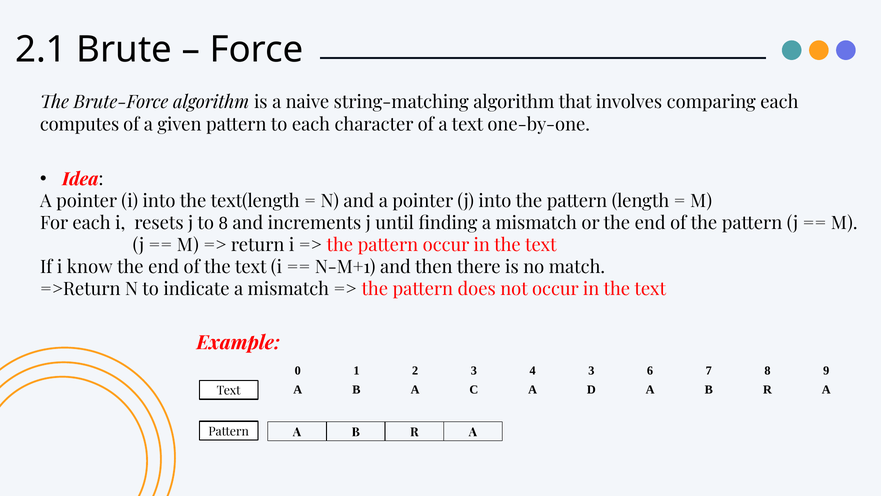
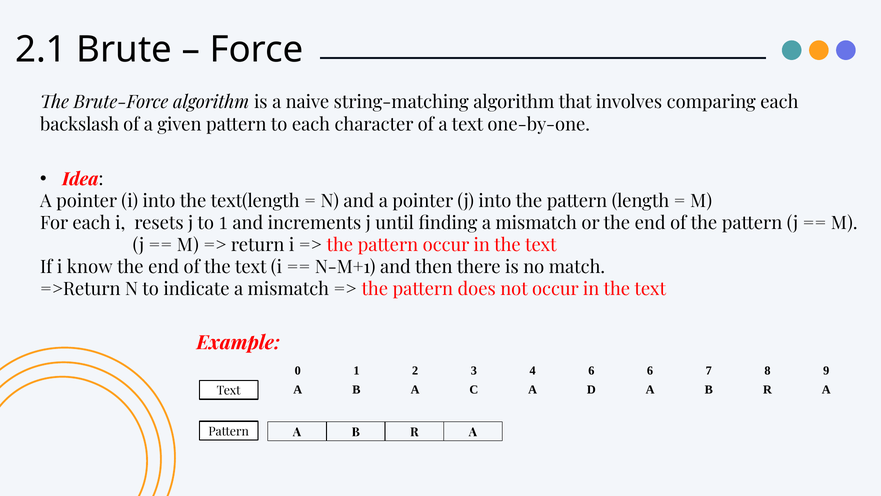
computes: computes -> backslash (80, 124)
to 8: 8 -> 1 (223, 223)
4 3: 3 -> 6 (591, 370)
